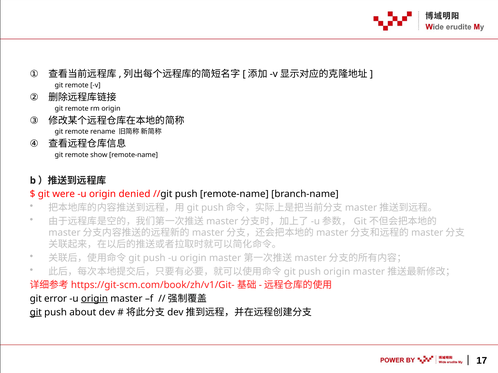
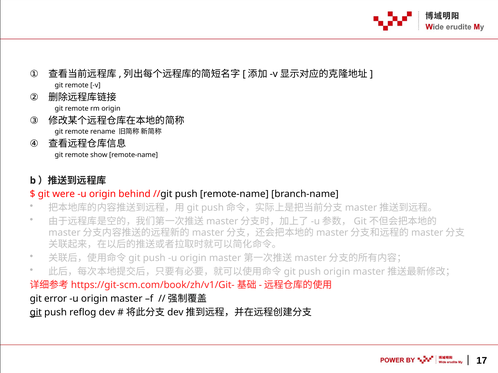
denied: denied -> behind (135, 194)
origin underline: present -> none (94, 299)
about: about -> reflog (83, 313)
